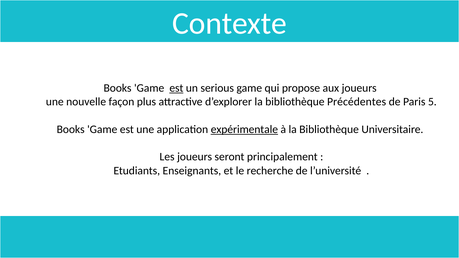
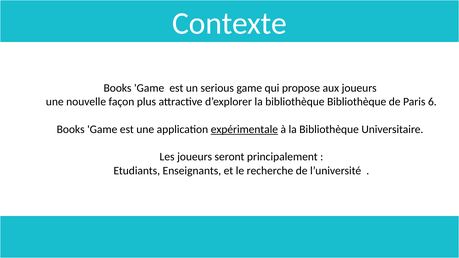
est underline: present -> none (176, 88)
bibliothèque Précédentes: Précédentes -> Bibliothèque (357, 102)
5: 5 -> 6 (432, 102)
